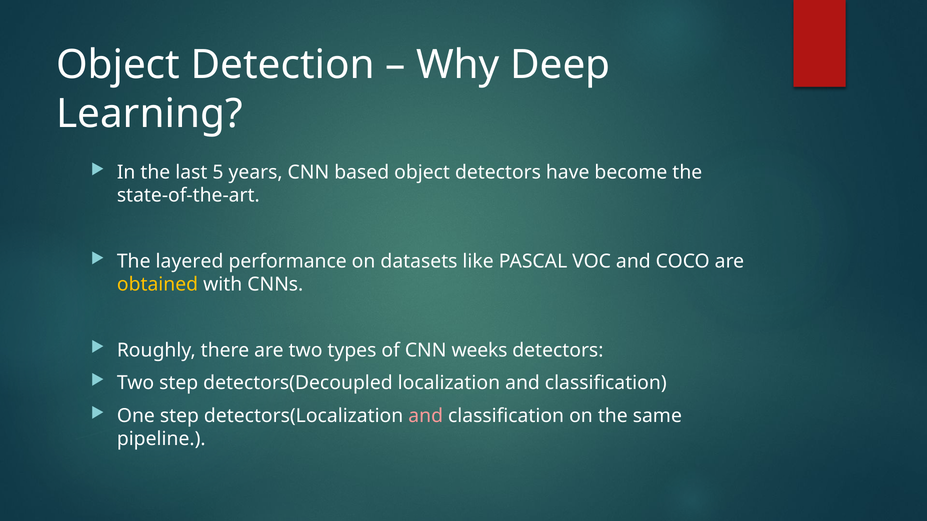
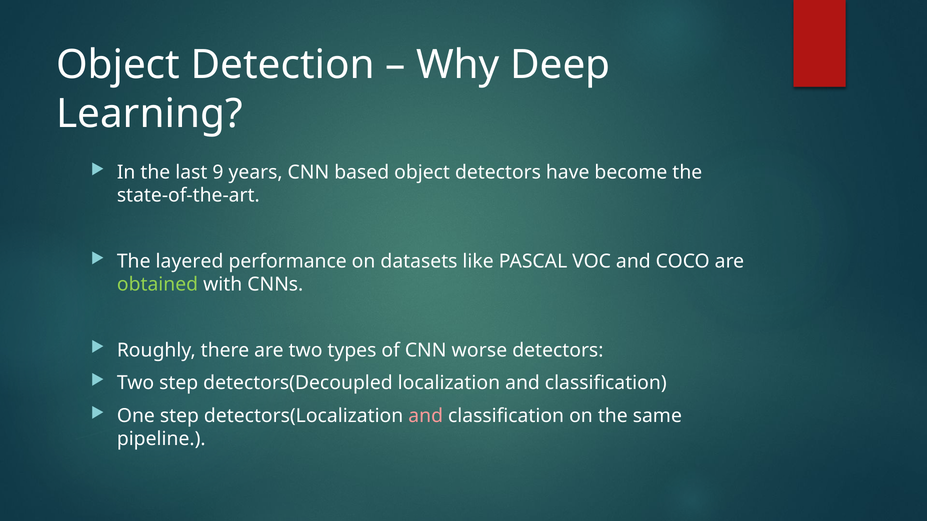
5: 5 -> 9 (218, 173)
obtained colour: yellow -> light green (158, 285)
weeks: weeks -> worse (479, 350)
